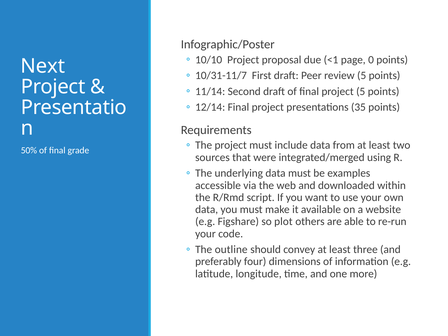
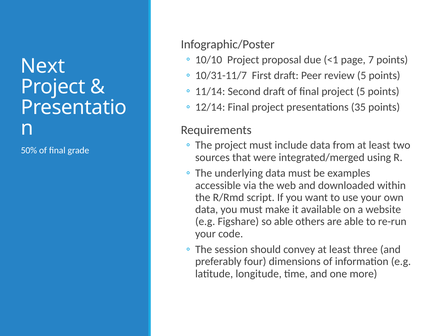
0: 0 -> 7 (371, 60)
so plot: plot -> able (284, 222)
outline: outline -> session (231, 250)
